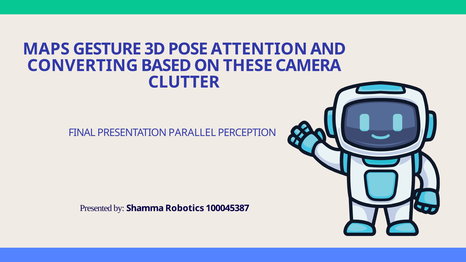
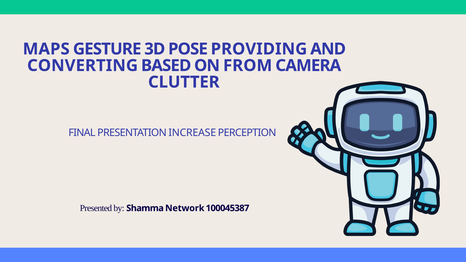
ATTENTION: ATTENTION -> PROVIDING (259, 49)
THESE: THESE -> FROM (248, 66)
PARALLEL: PARALLEL -> INCREASE (192, 133)
Robotics: Robotics -> Network (185, 208)
